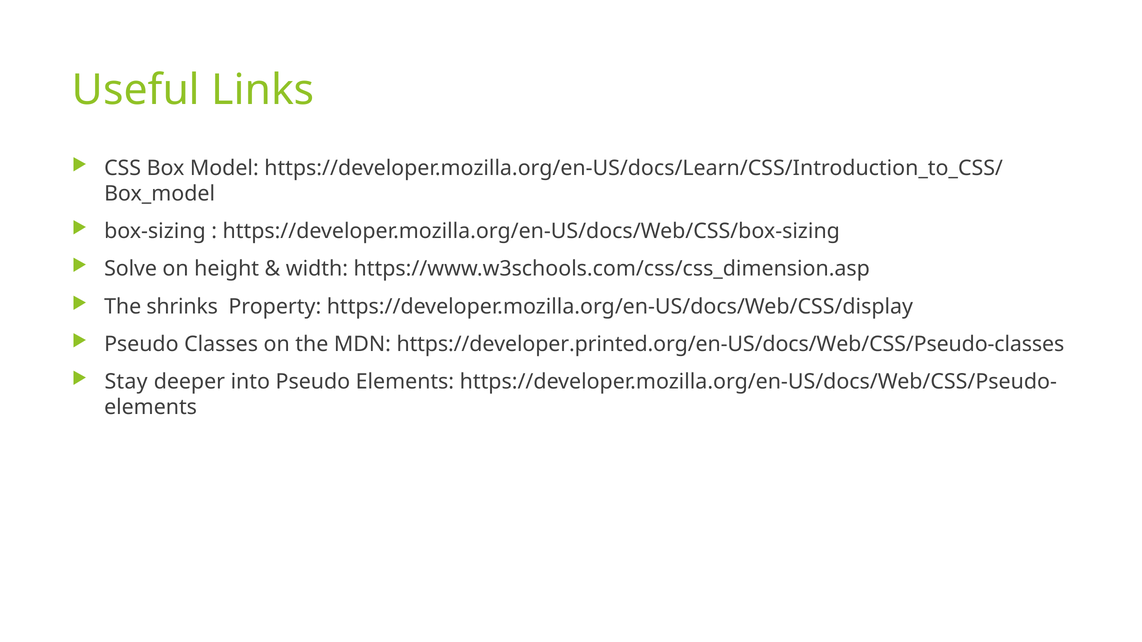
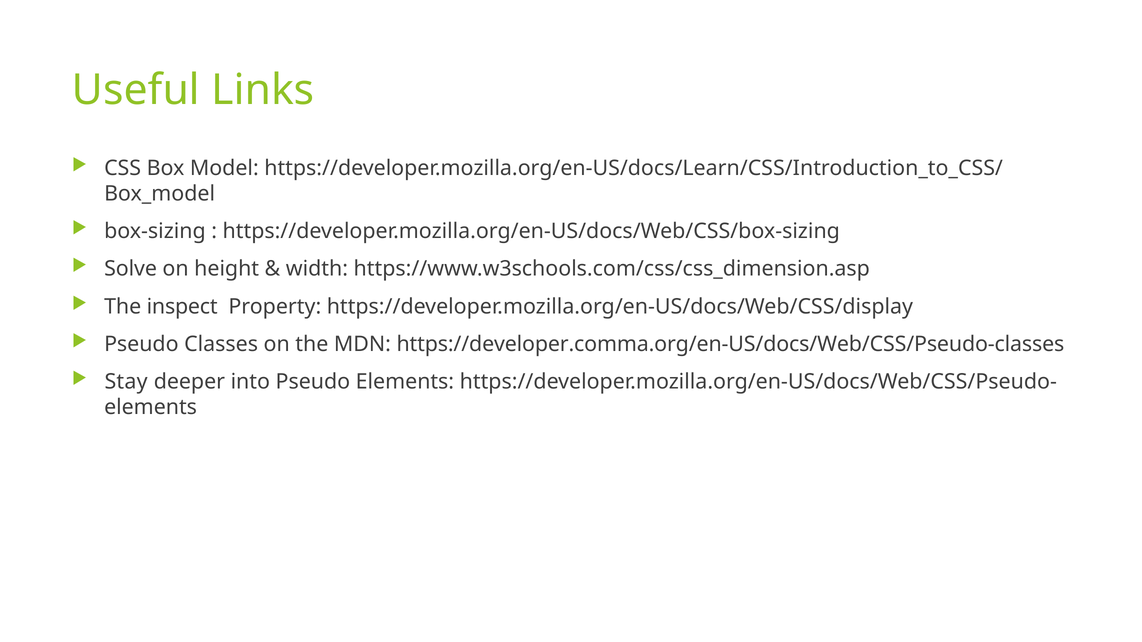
shrinks: shrinks -> inspect (182, 307)
https://developer.printed.org/en-US/docs/Web/CSS/Pseudo-classes: https://developer.printed.org/en-US/docs/Web/CSS/Pseudo-classes -> https://developer.comma.org/en-US/docs/Web/CSS/Pseudo-classes (730, 344)
